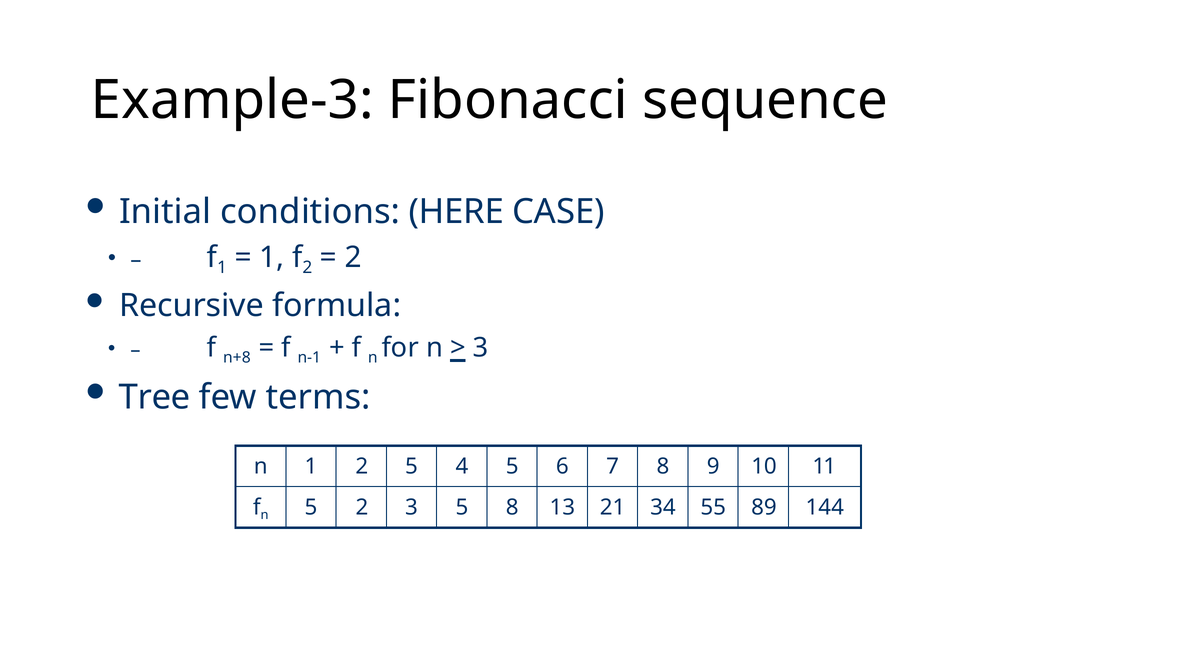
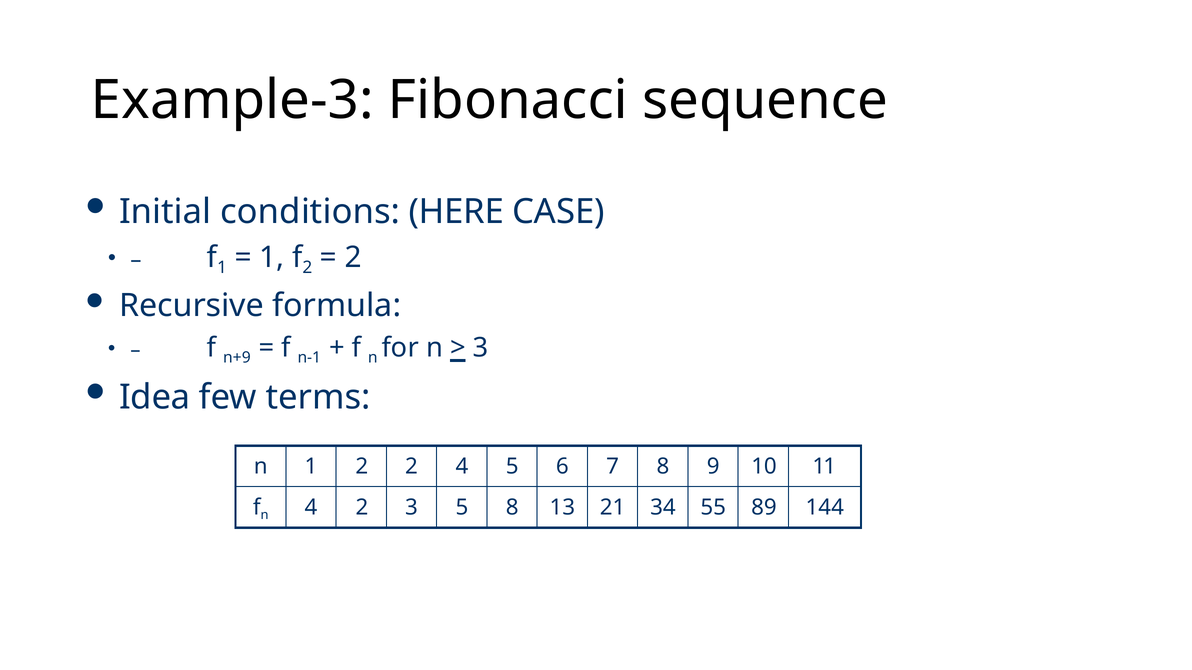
n+8: n+8 -> n+9 (237, 358)
Tree: Tree -> Idea (155, 397)
2 5: 5 -> 2 (412, 467)
n 5: 5 -> 4 (311, 508)
